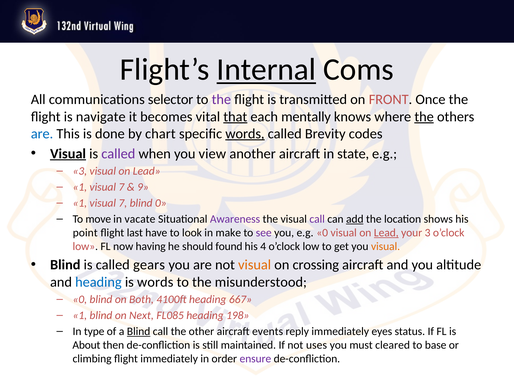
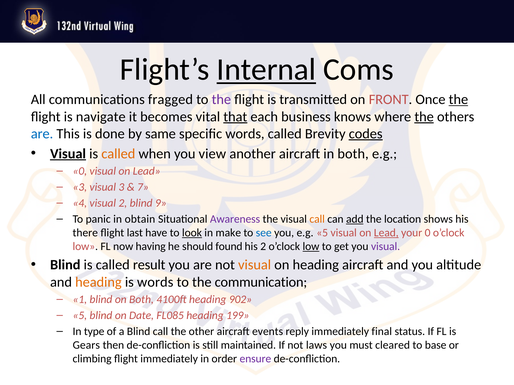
selector: selector -> fragged (170, 100)
the underline: none -> present (458, 100)
mentally: mentally -> business (306, 117)
chart: chart -> same (160, 134)
words underline: present -> none (245, 134)
codes underline: none -> present (366, 134)
called colour: purple -> orange (118, 154)
in state: state -> both (353, 154)
3: 3 -> 0 (80, 171)
1: 1 -> 3 (80, 187)
7: 7 -> 3 (121, 187)
9: 9 -> 7 (143, 187)
1: 1 -> 4 (80, 203)
7: 7 -> 2 (123, 203)
blind 0: 0 -> 9 (161, 203)
move: move -> panic (98, 219)
vacate: vacate -> obtain (140, 219)
call colour: purple -> orange (317, 219)
point: point -> there (85, 233)
look underline: none -> present (192, 233)
see colour: purple -> blue (264, 233)
e.g 0: 0 -> 5 (322, 233)
your 3: 3 -> 0 (428, 233)
his 4: 4 -> 2 (263, 247)
low underline: none -> present (311, 247)
visual colour: orange -> purple (386, 247)
gears: gears -> result (149, 265)
on crossing: crossing -> heading (316, 265)
heading colour: blue -> orange (98, 282)
misunderstood: misunderstood -> communication (261, 282)
0: 0 -> 1 (80, 300)
667: 667 -> 902 (240, 300)
1: 1 -> 5 (80, 316)
Next: Next -> Date (142, 316)
198: 198 -> 199 (238, 316)
Blind underline: present -> none (139, 332)
eyes: eyes -> final (382, 332)
About: About -> Gears (86, 346)
uses: uses -> laws (317, 346)
